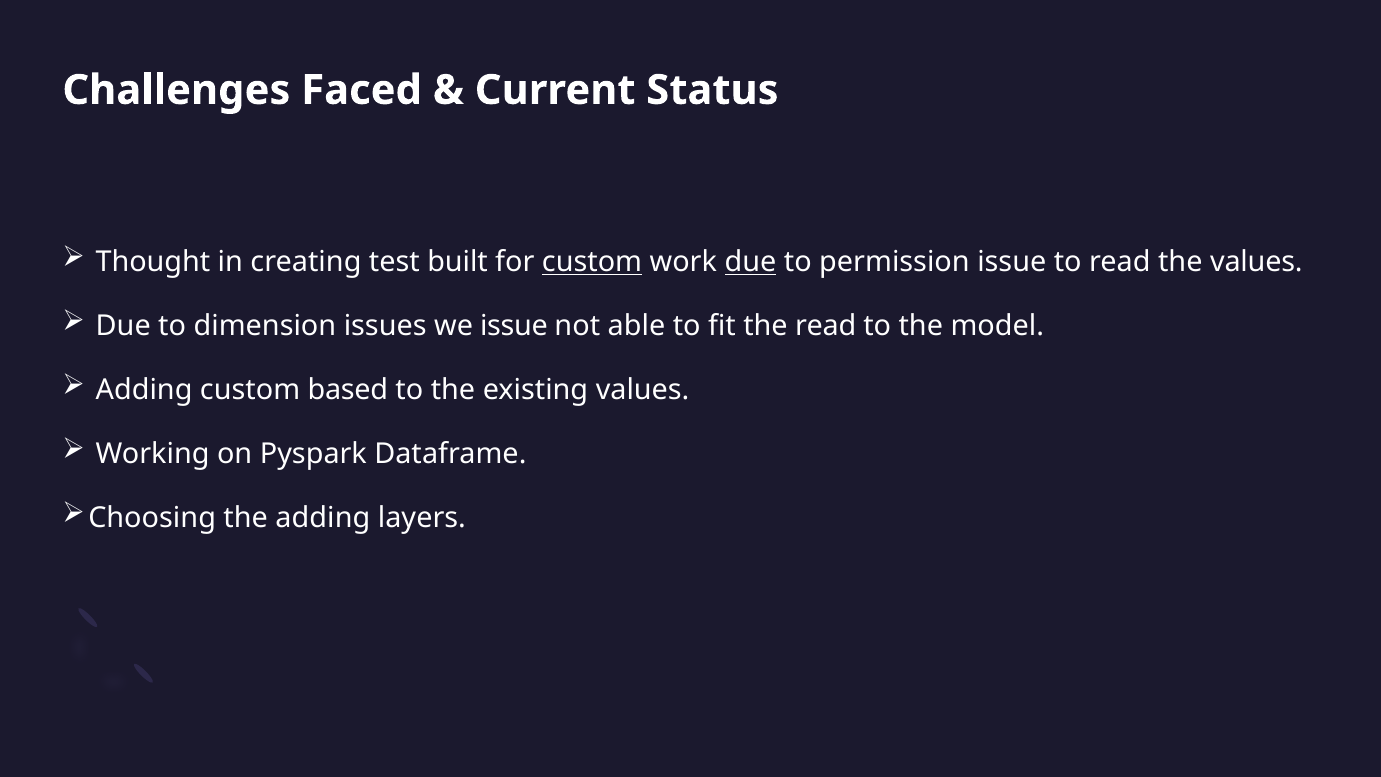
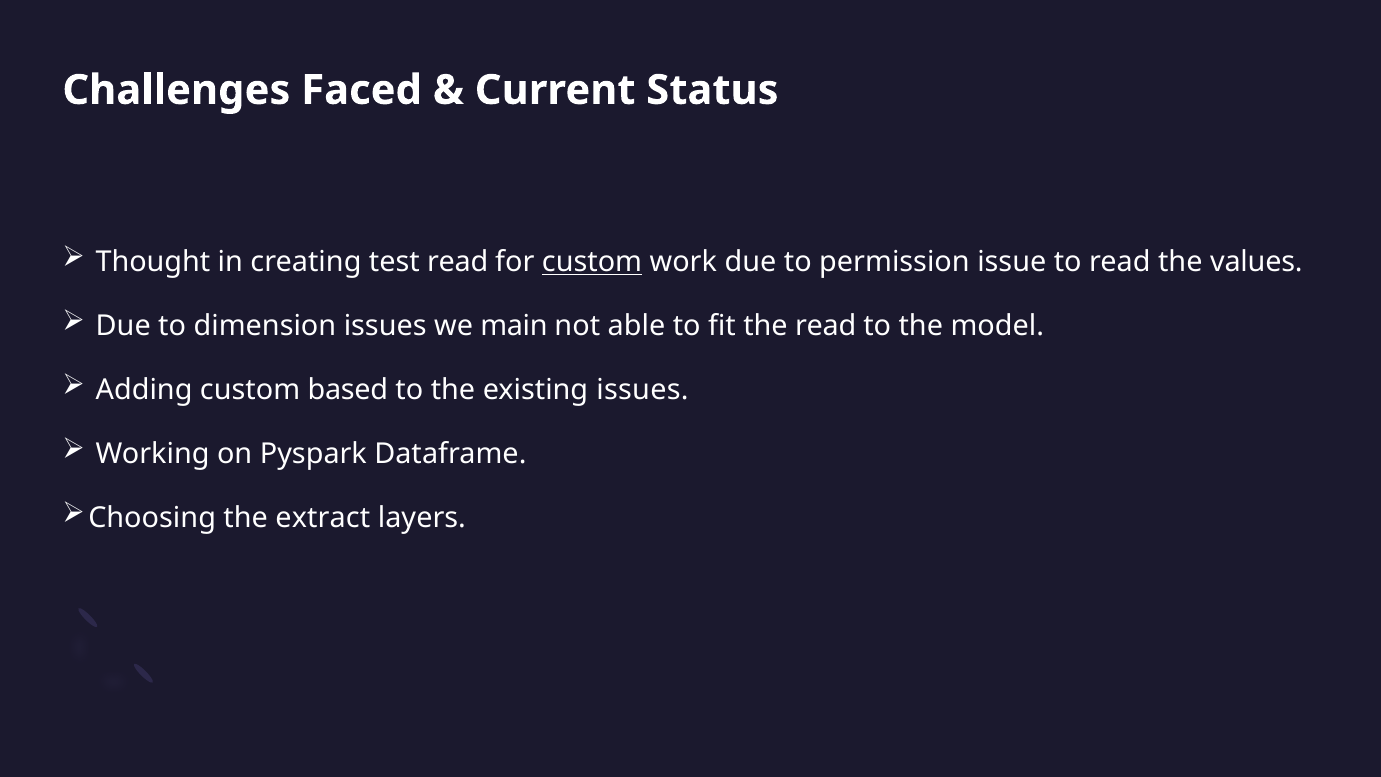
test built: built -> read (458, 262)
due underline: present -> none (750, 262)
we issue: issue -> main (514, 326)
existing values: values -> issues (642, 390)
the adding: adding -> extract (323, 518)
